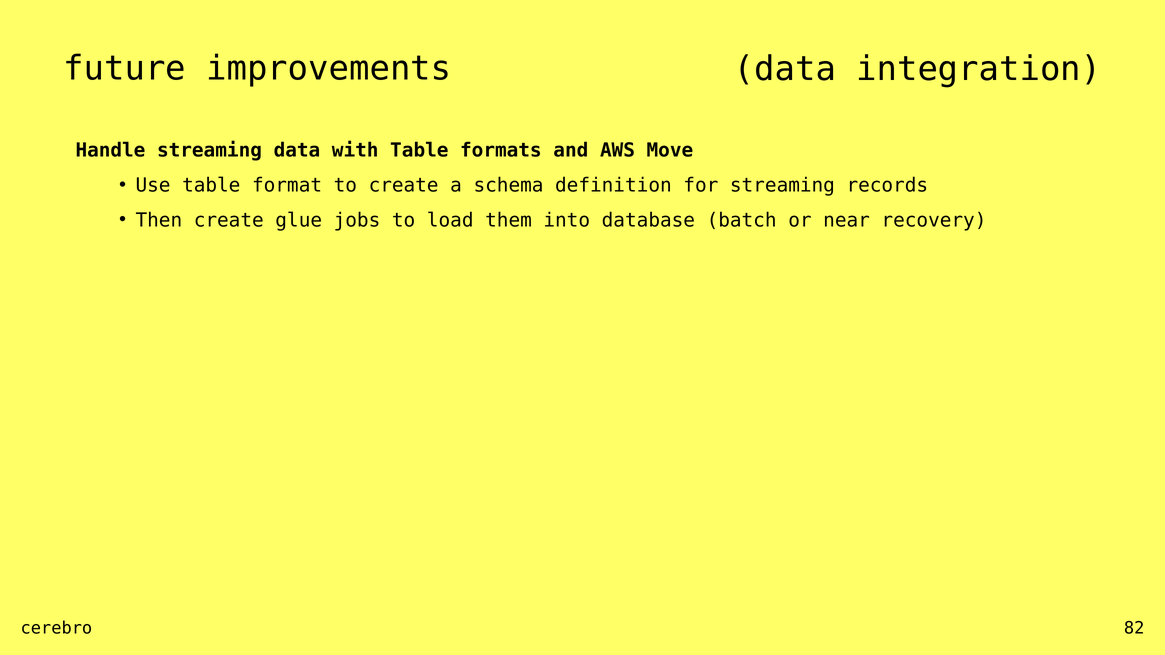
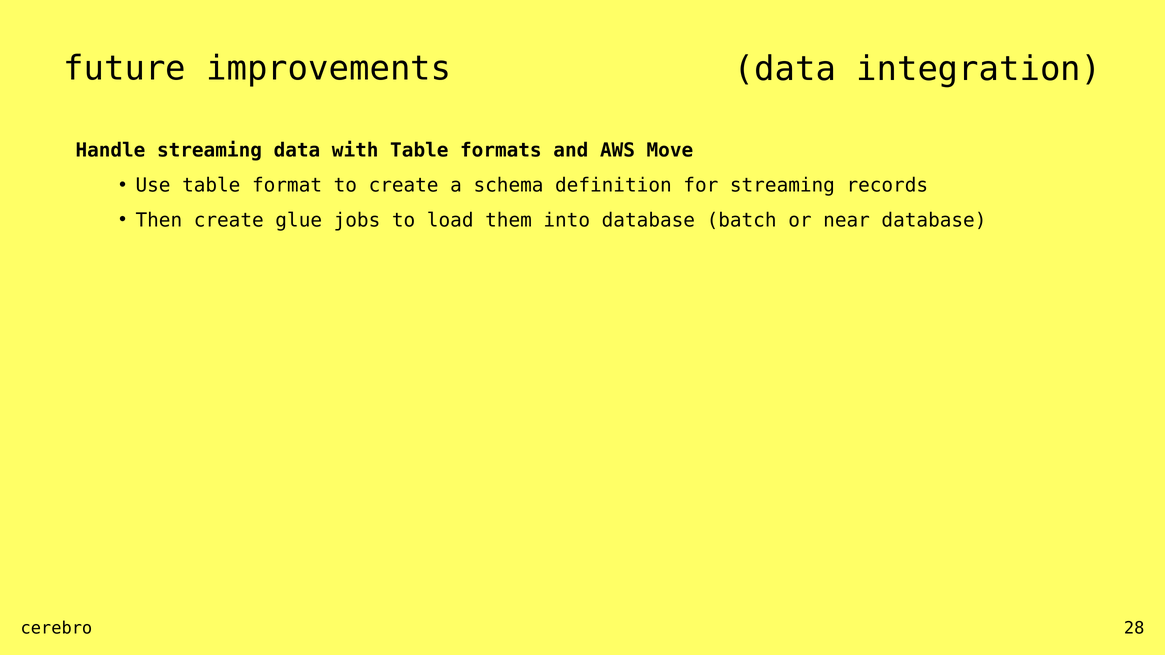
near recovery: recovery -> database (934, 220)
82: 82 -> 28 (1134, 629)
